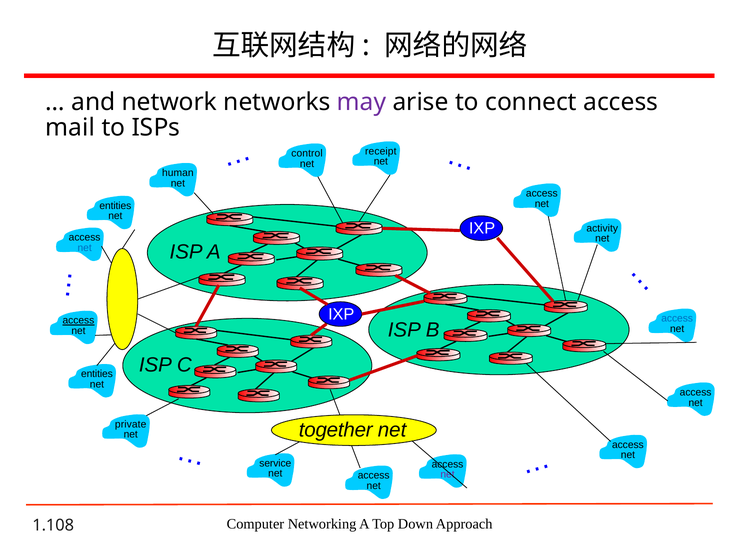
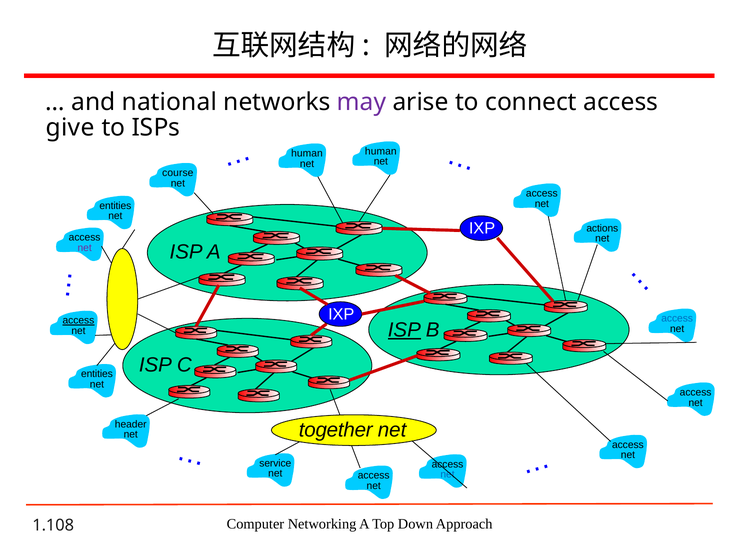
network: network -> national (169, 102)
mail: mail -> give (70, 127)
receipt: receipt -> human (381, 151)
control: control -> human (307, 153)
human: human -> course (178, 173)
activity: activity -> actions (602, 228)
net colour: blue -> purple (85, 248)
ISP underline: none -> present (404, 330)
private: private -> header (131, 424)
net colour: purple -> blue (448, 474)
